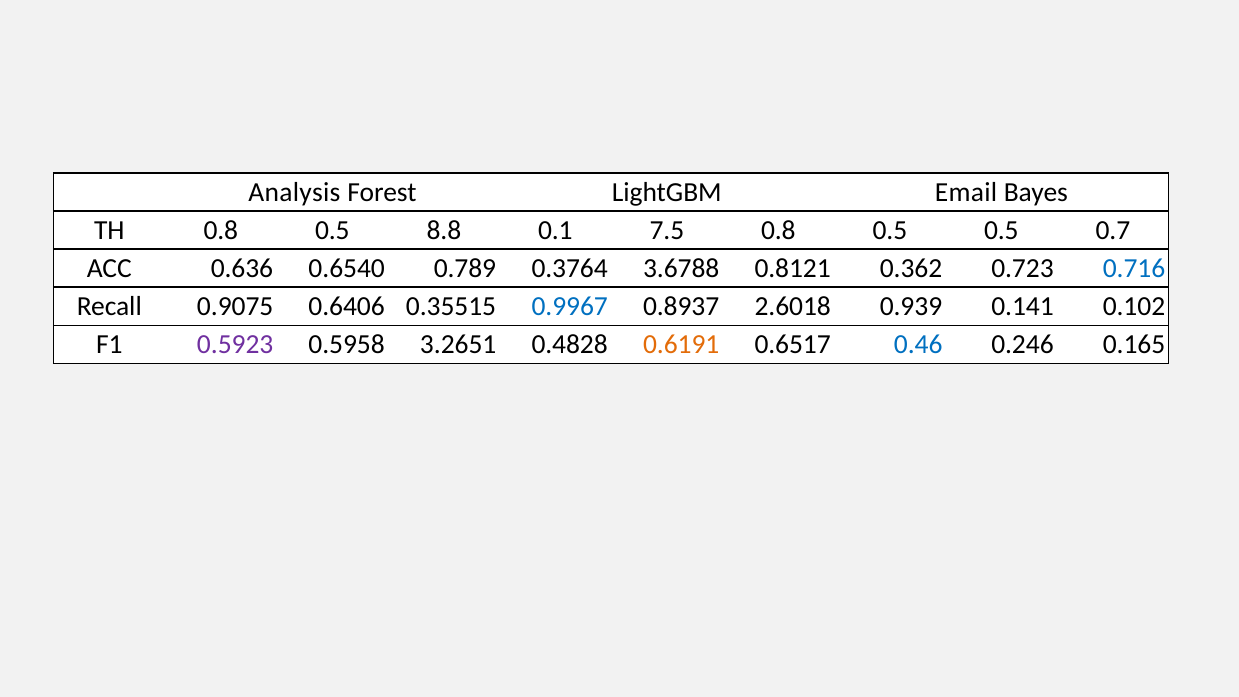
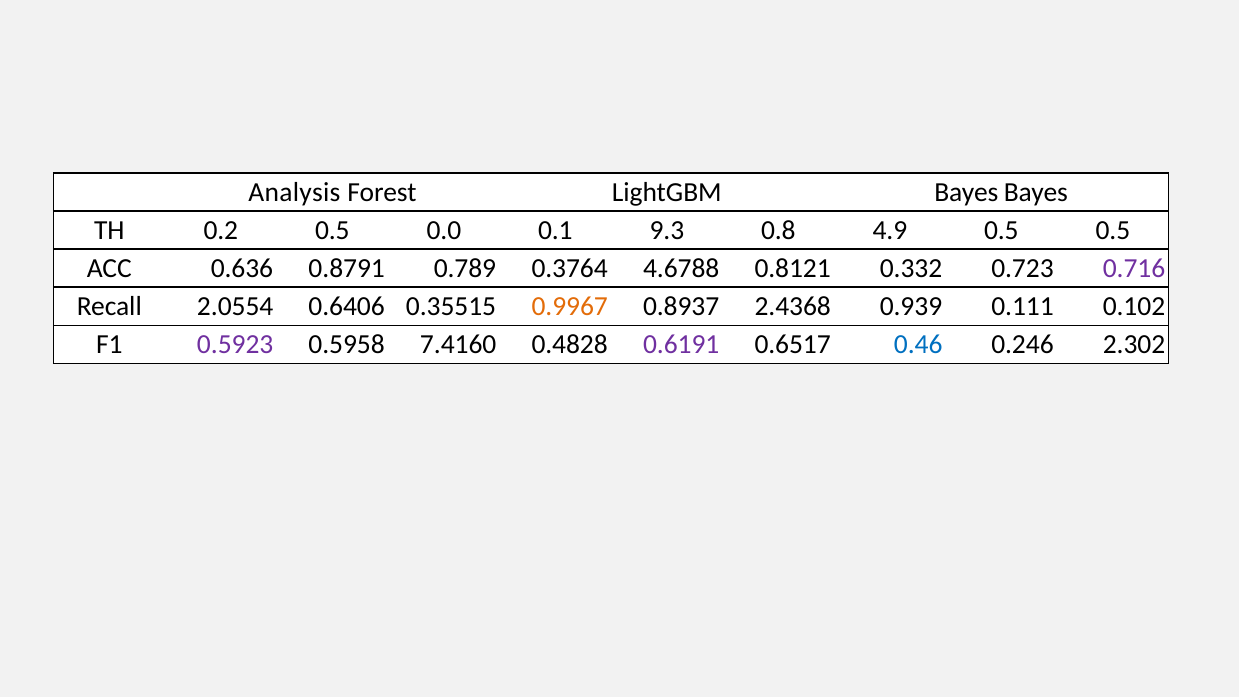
LightGBM Email: Email -> Bayes (966, 192)
TH 0.8: 0.8 -> 0.2 (221, 230)
8.8: 8.8 -> 0.0 (444, 230)
7.5: 7.5 -> 9.3 (667, 230)
0.5: 0.5 -> 4.9 (890, 230)
0.5 0.7: 0.7 -> 0.5 (1113, 230)
0.6540: 0.6540 -> 0.8791 (347, 268)
3.6788: 3.6788 -> 4.6788 (681, 268)
0.362: 0.362 -> 0.332 (911, 268)
0.716 colour: blue -> purple (1134, 268)
0.9075: 0.9075 -> 2.0554 (235, 307)
0.9967 colour: blue -> orange (570, 307)
2.6018: 2.6018 -> 2.4368 (793, 307)
0.141: 0.141 -> 0.111 (1023, 307)
3.2651: 3.2651 -> 7.4160 (458, 345)
0.6191 colour: orange -> purple (681, 345)
0.165: 0.165 -> 2.302 (1134, 345)
